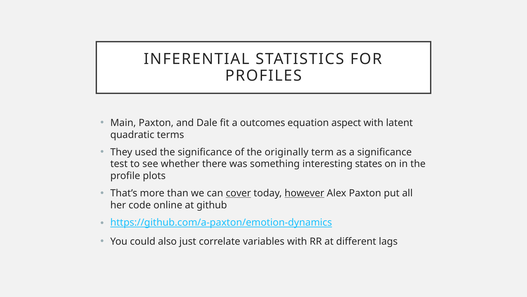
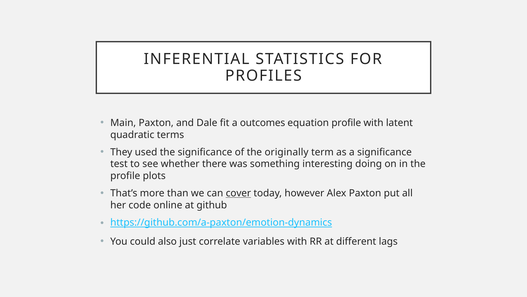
equation aspect: aspect -> profile (346, 123)
states: states -> doing (369, 164)
however underline: present -> none (304, 193)
